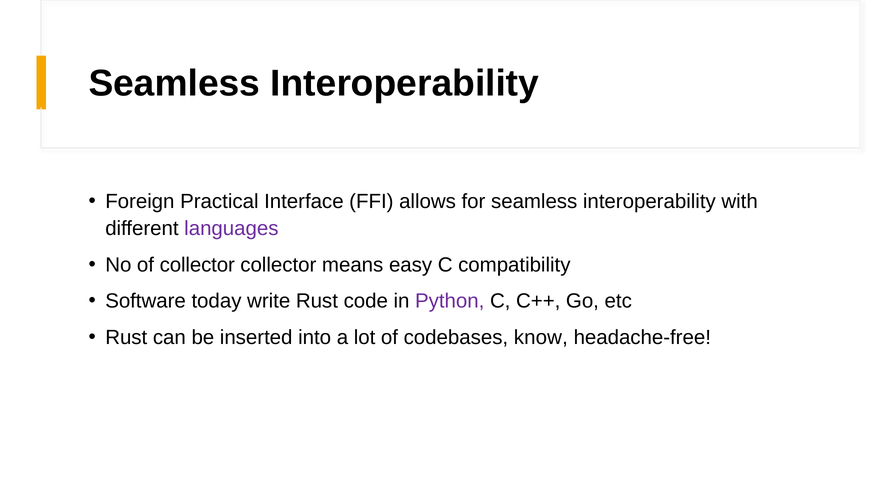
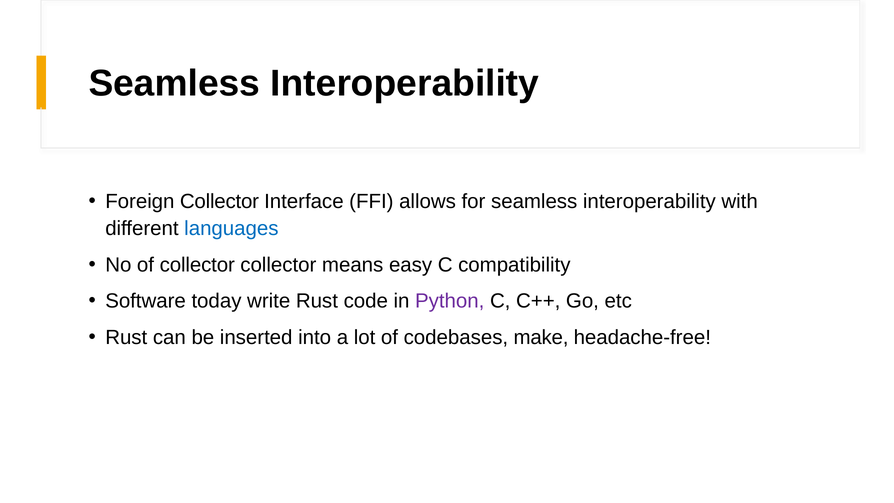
Foreign Practical: Practical -> Collector (219, 201)
languages colour: purple -> blue (231, 228)
know: know -> make (541, 337)
